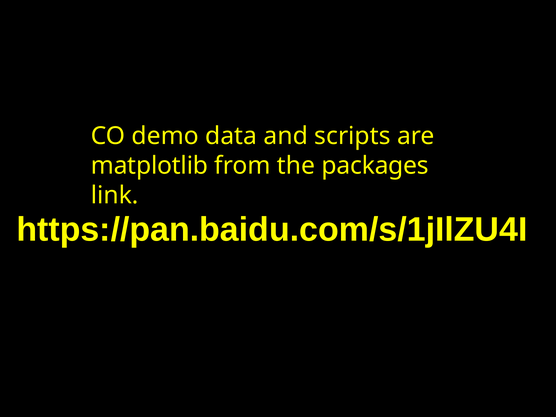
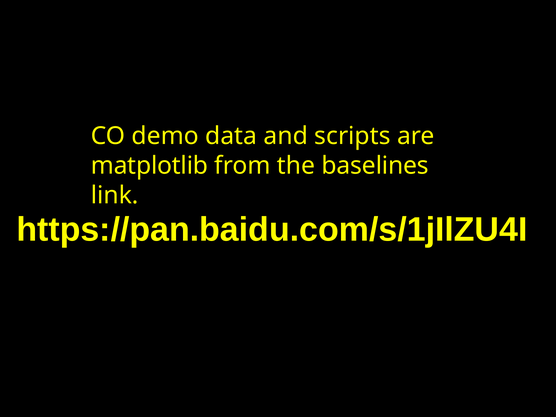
packages: packages -> baselines (375, 166)
